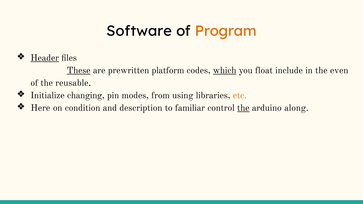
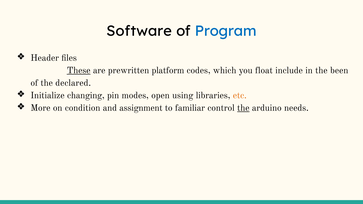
Program colour: orange -> blue (226, 31)
Header underline: present -> none (45, 58)
which underline: present -> none (225, 70)
even: even -> been (339, 70)
reusable: reusable -> declared (73, 83)
from: from -> open (160, 95)
Here: Here -> More (40, 108)
description: description -> assignment (141, 108)
along: along -> needs (296, 108)
